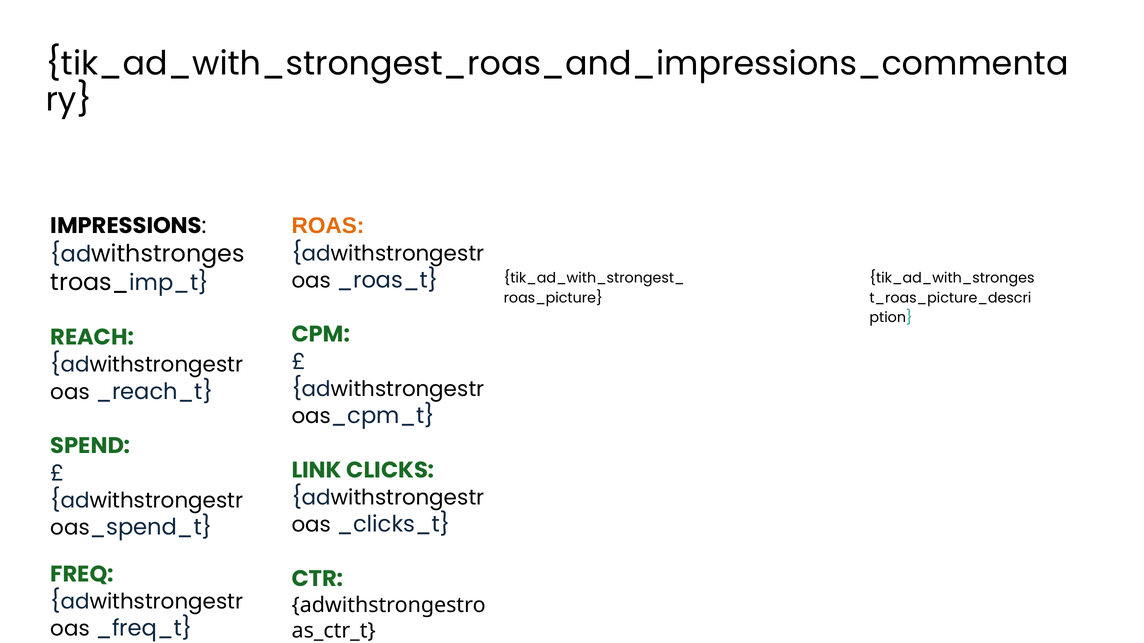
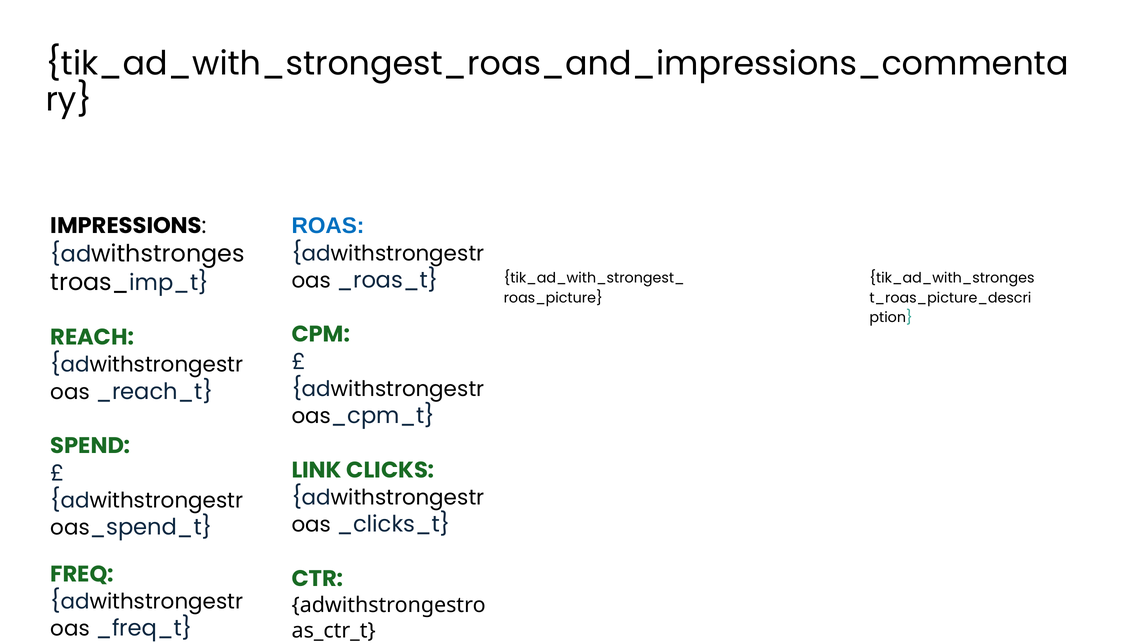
ROAS colour: orange -> blue (328, 226)
